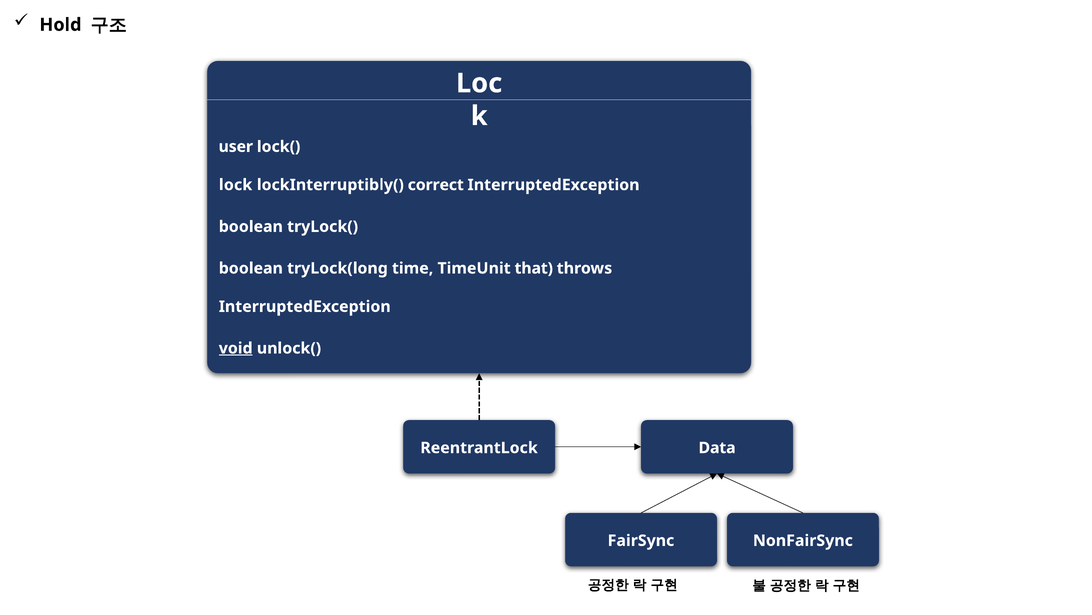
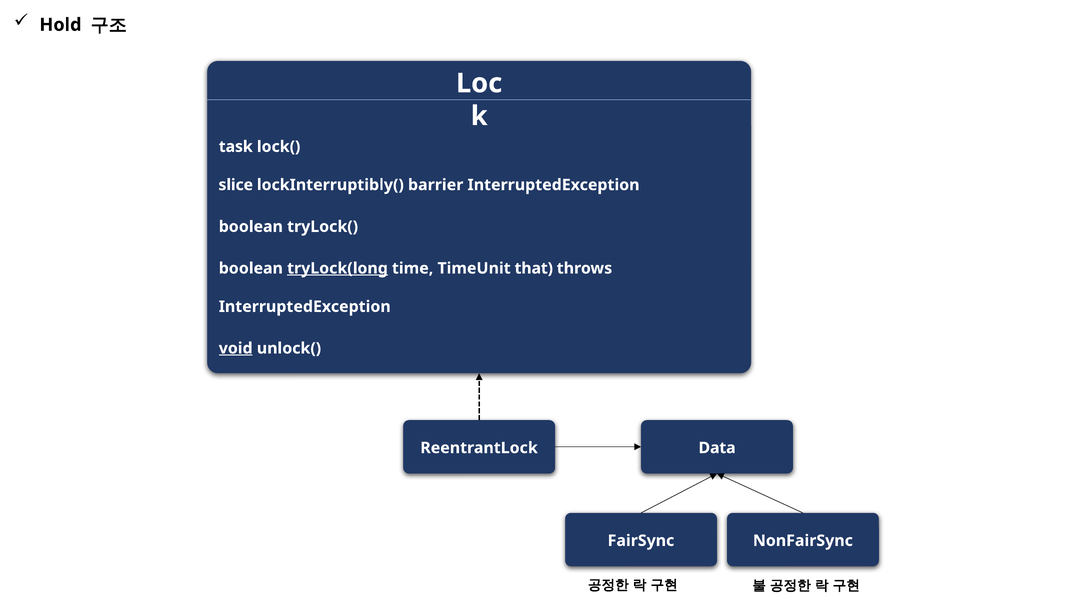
user: user -> task (236, 146)
lock: lock -> slice (236, 185)
correct: correct -> barrier (436, 185)
tryLock(long underline: none -> present (337, 268)
